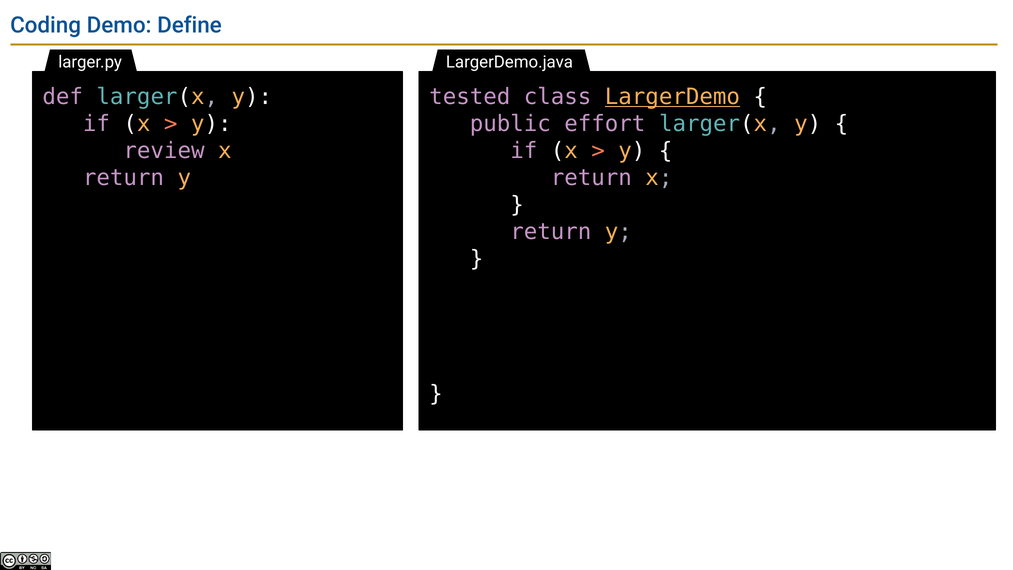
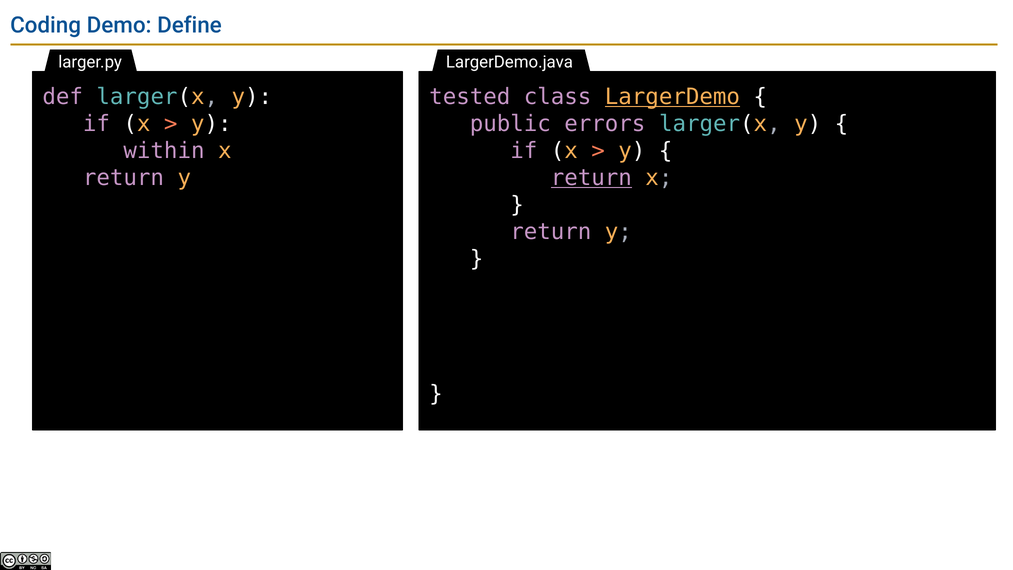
effort: effort -> errors (605, 124)
review: review -> within (164, 151)
return underline: none -> present (591, 178)
